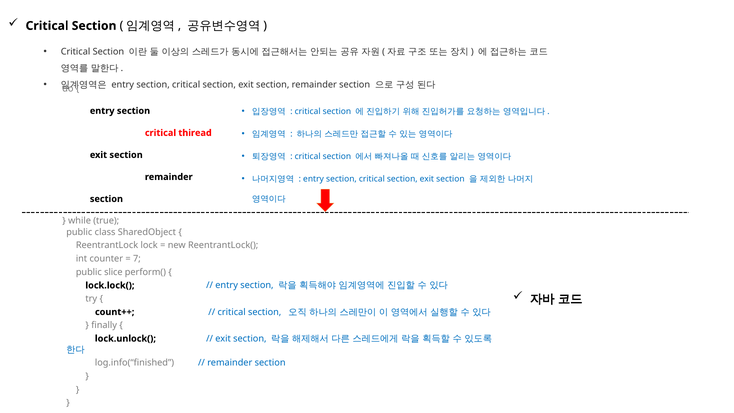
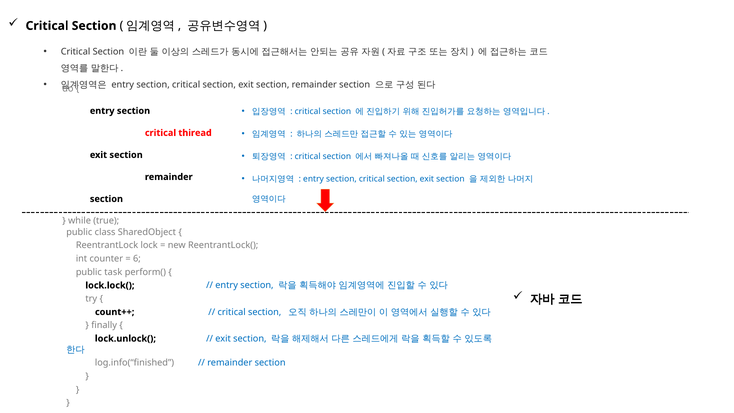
7: 7 -> 6 (137, 259)
slice: slice -> task (113, 272)
